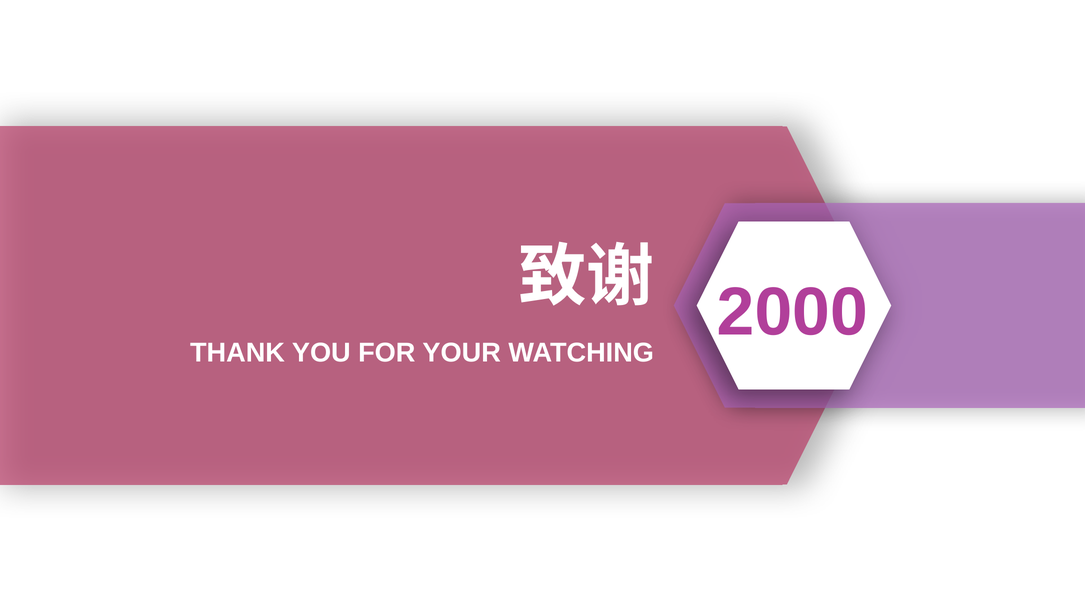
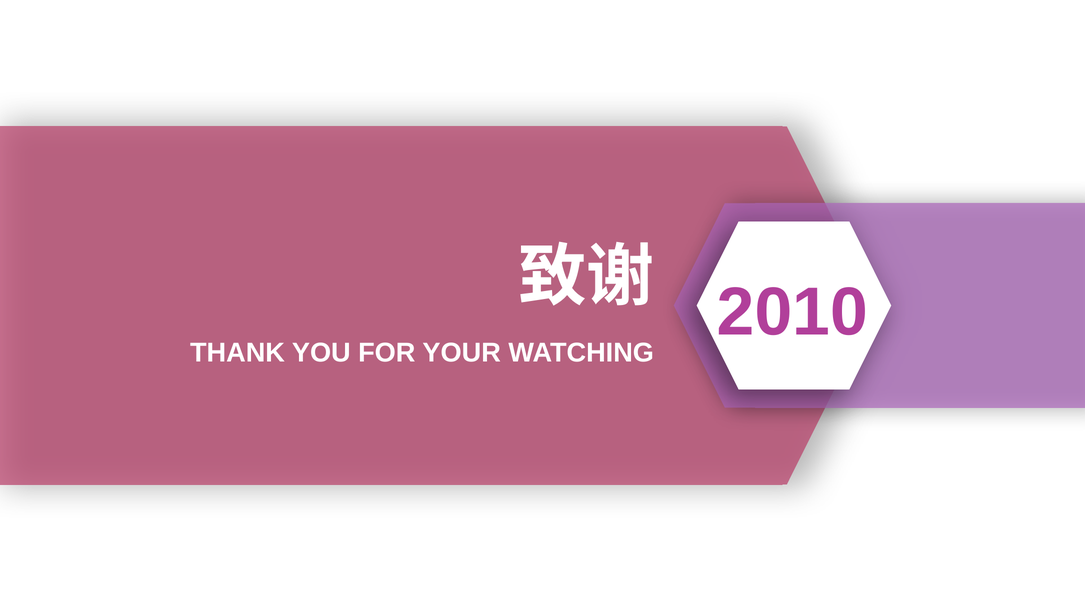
2000: 2000 -> 2010 (792, 312)
